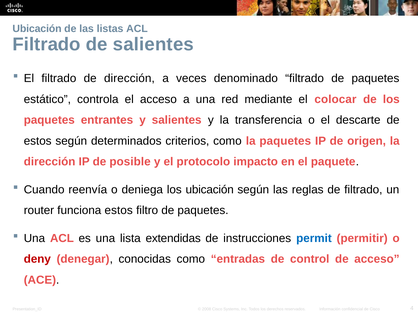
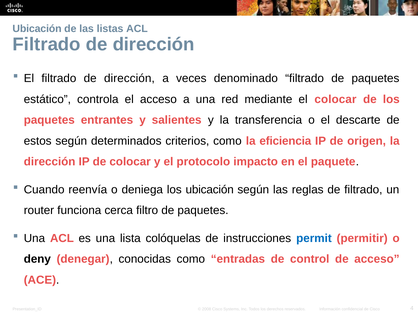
salientes: salientes -> dirección (154, 44)
la paquetes: paquetes -> eficiencia (285, 141)
de posible: posible -> colocar (130, 162)
funciona estos: estos -> cerca (119, 211)
extendidas: extendidas -> colóquelas (173, 239)
deny colour: red -> black (37, 260)
